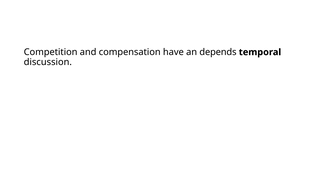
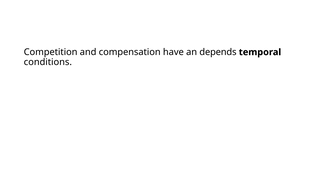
discussion: discussion -> conditions (48, 62)
